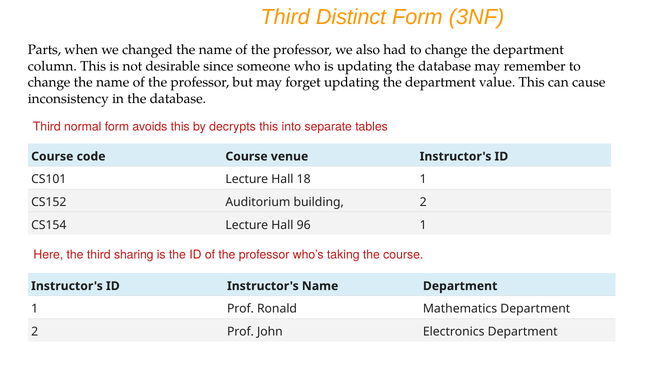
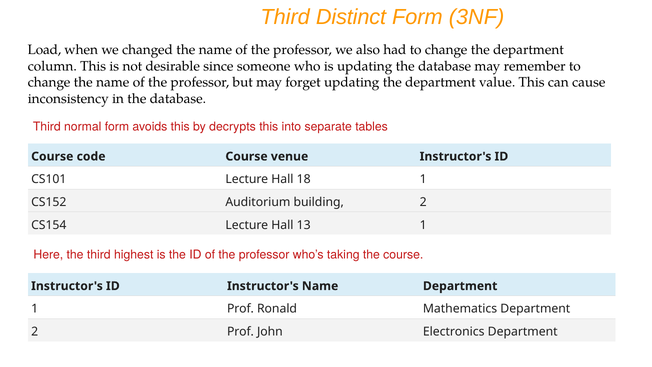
Parts: Parts -> Load (44, 50)
96: 96 -> 13 (304, 225)
sharing: sharing -> highest (134, 254)
